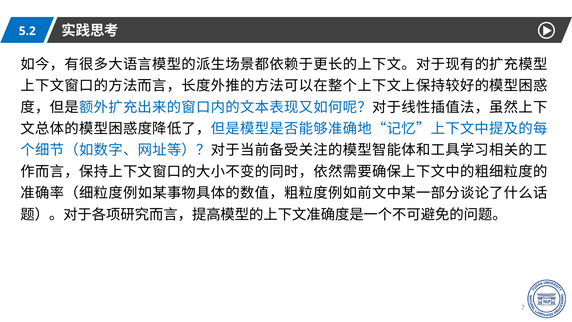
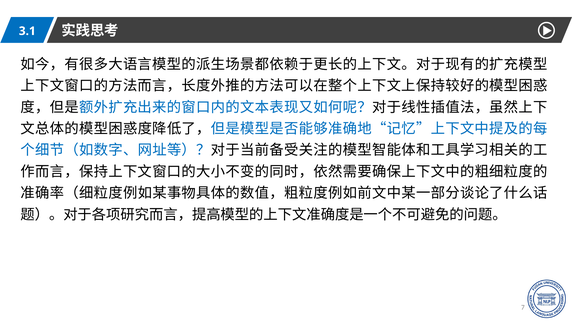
5.2: 5.2 -> 3.1 (27, 31)
